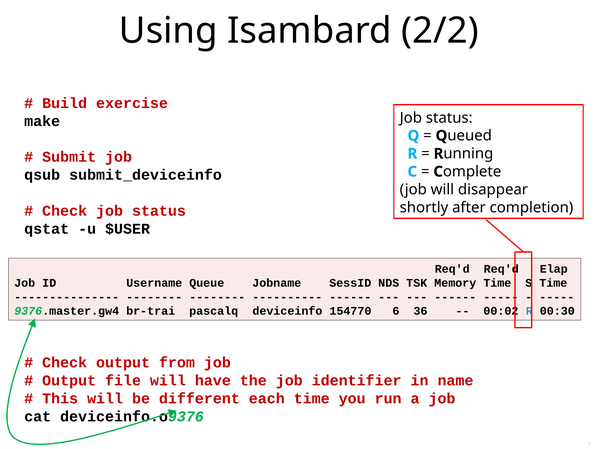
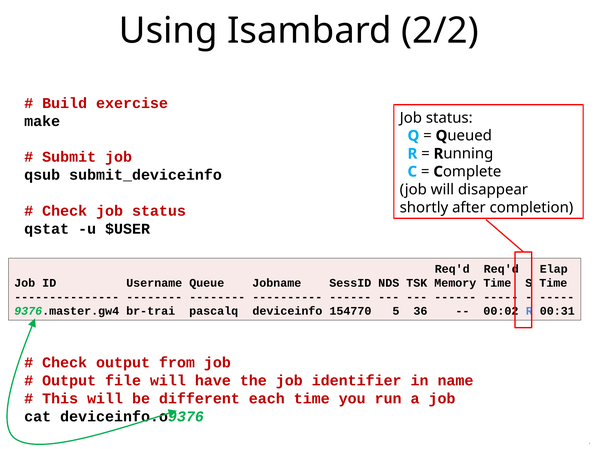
6: 6 -> 5 (396, 311)
00:30: 00:30 -> 00:31 (557, 311)
